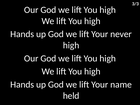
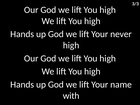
held: held -> with (71, 96)
